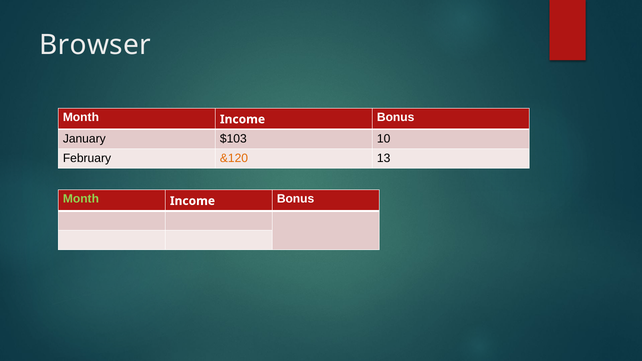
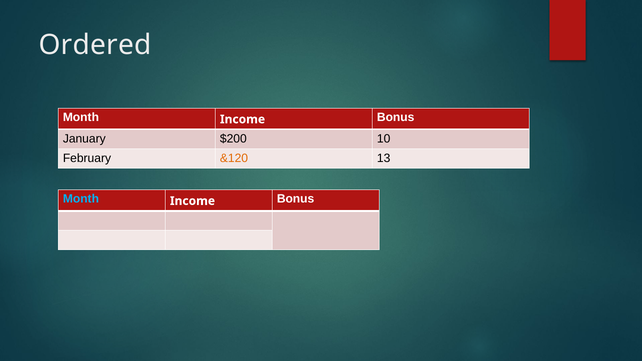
Browser: Browser -> Ordered (95, 45)
$103: $103 -> $200 (233, 139)
Month colour: light green -> light blue (81, 199)
